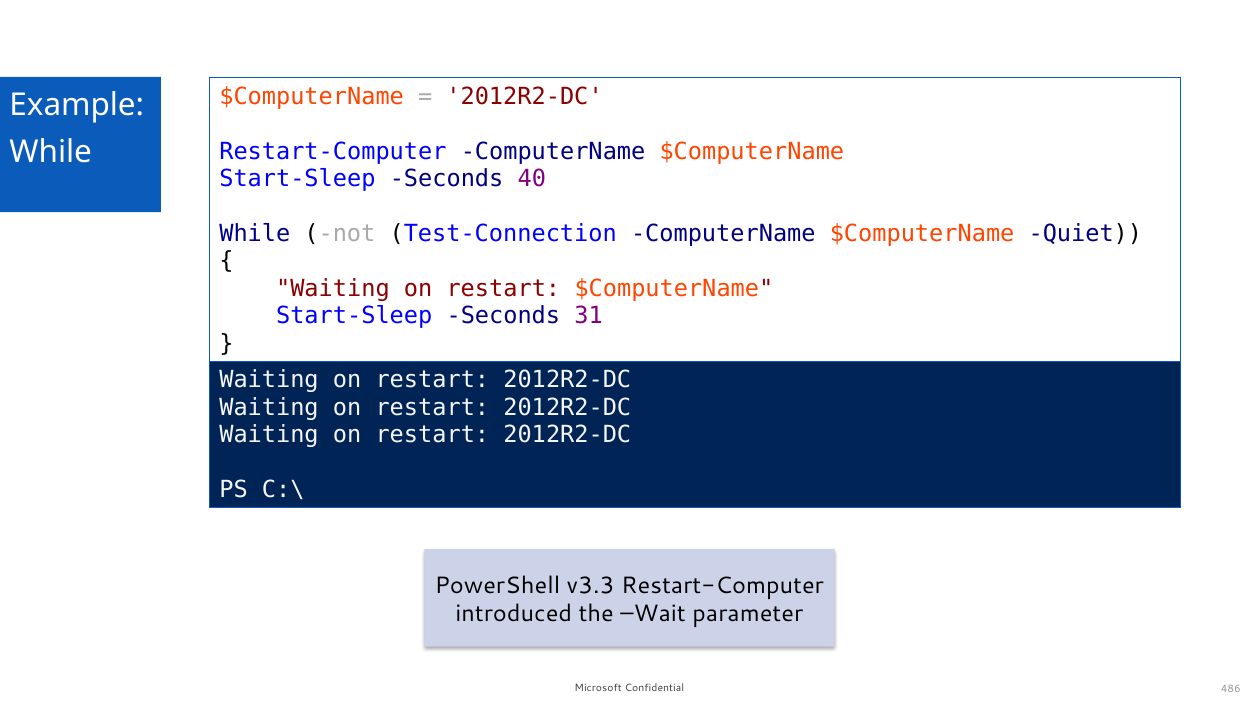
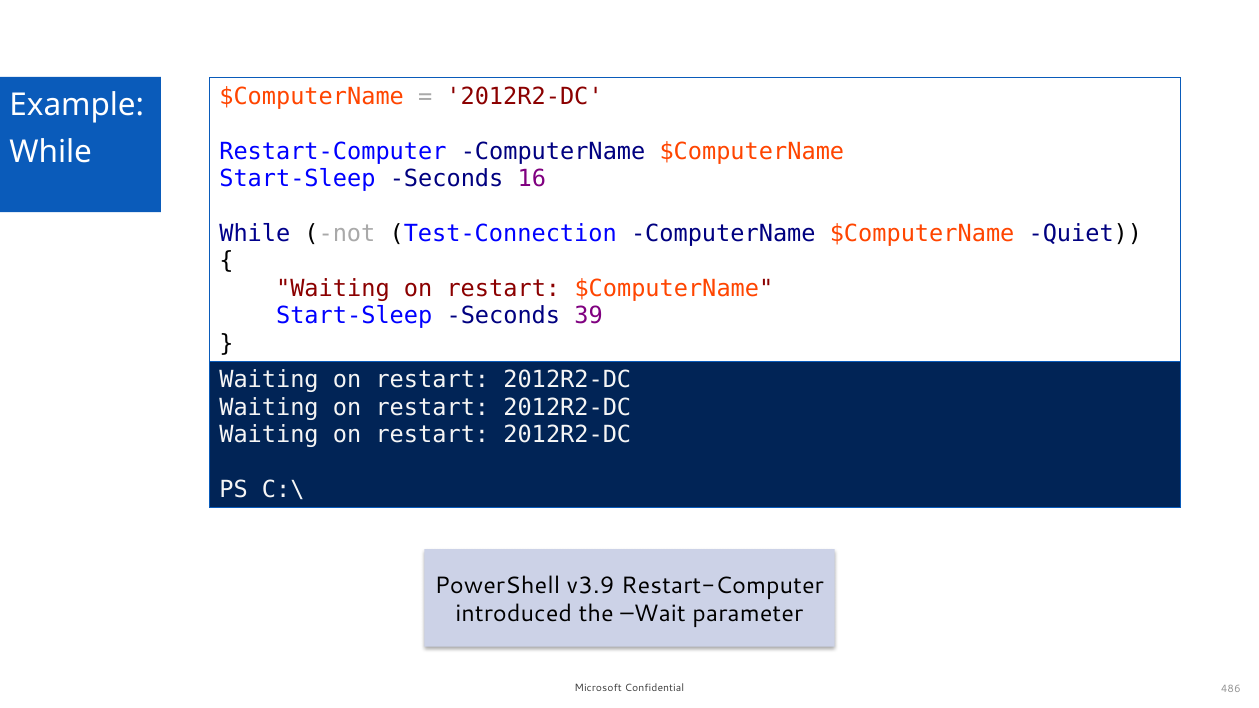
40: 40 -> 16 (532, 179)
31: 31 -> 39 (589, 316)
v3.3: v3.3 -> v3.9 (591, 585)
